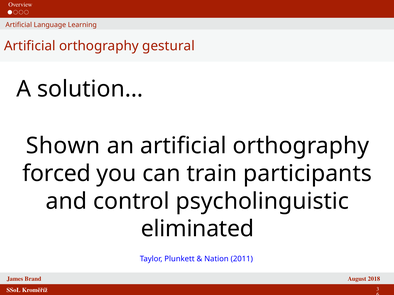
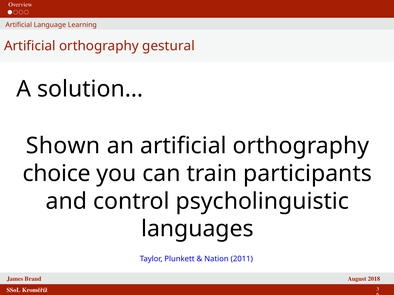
forced: forced -> choice (57, 174)
eliminated: eliminated -> languages (197, 229)
